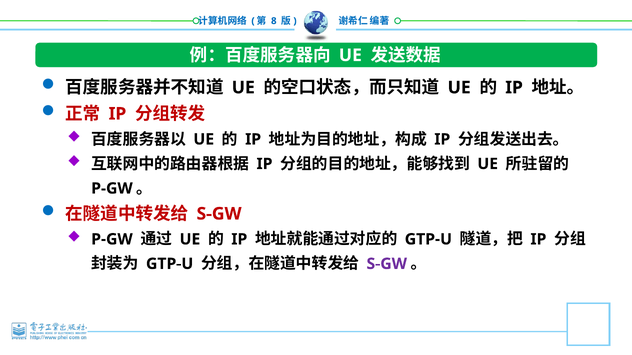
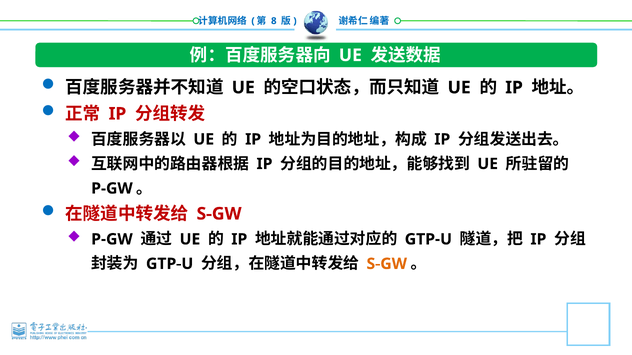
S-GW colour: purple -> orange (387, 264)
